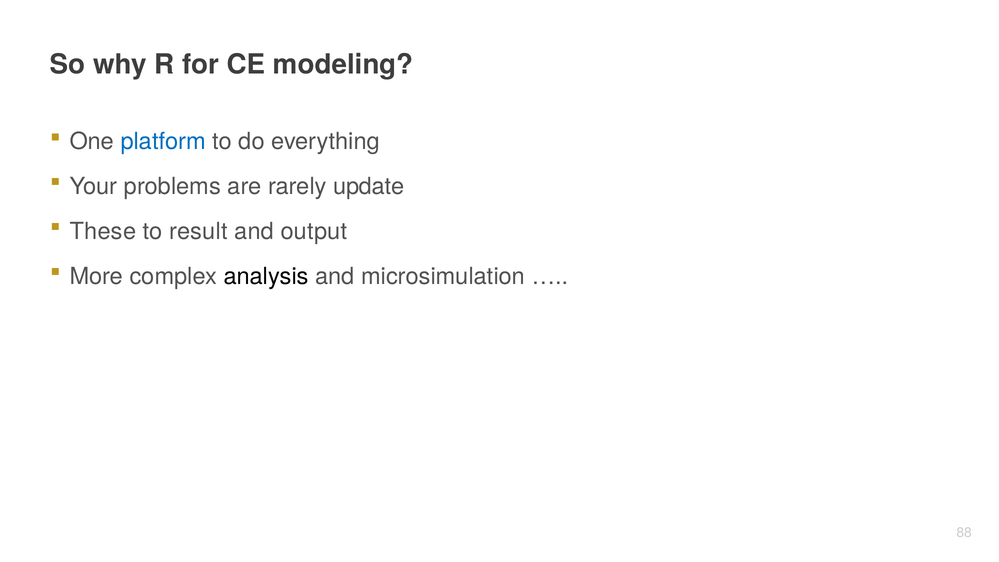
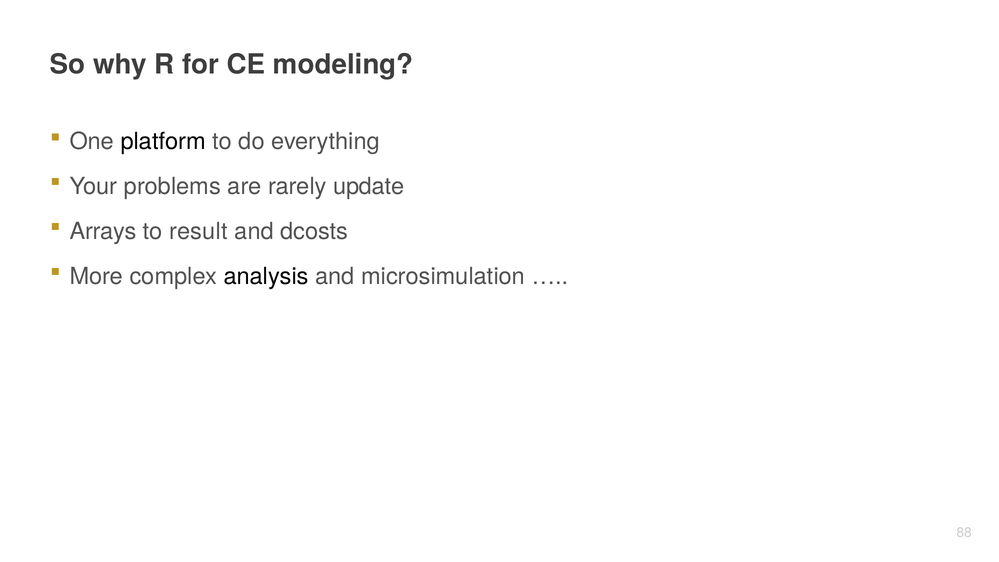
platform colour: blue -> black (163, 142)
These: These -> Arrays (103, 231)
output: output -> dcosts (314, 231)
